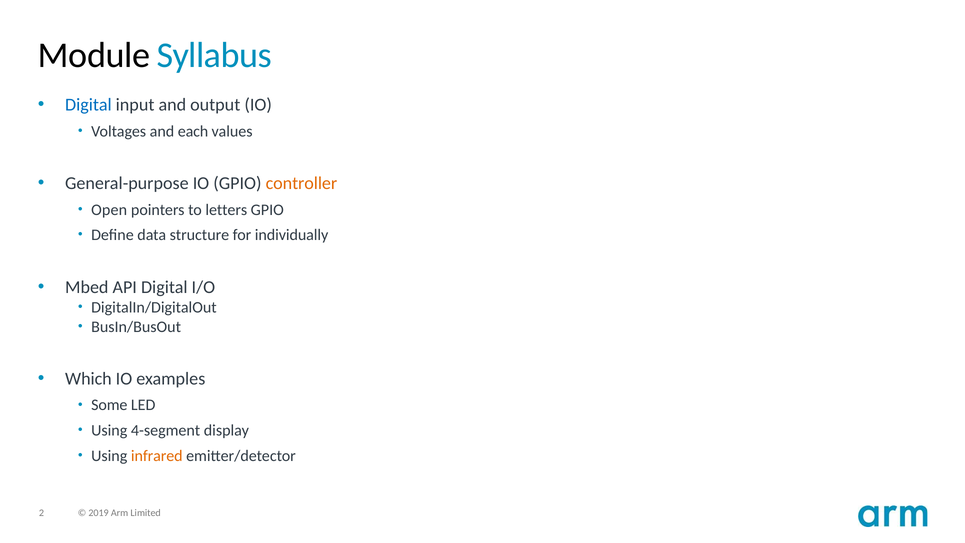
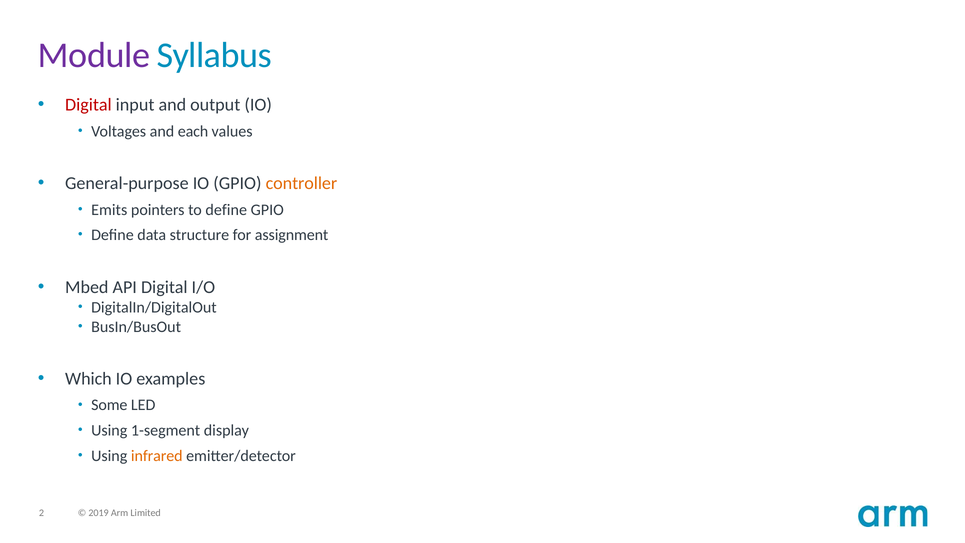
Module colour: black -> purple (94, 55)
Digital colour: blue -> red (88, 105)
Open: Open -> Emits (109, 210)
to letters: letters -> define (226, 210)
individually: individually -> assignment (292, 235)
4-segment: 4-segment -> 1-segment (166, 430)
